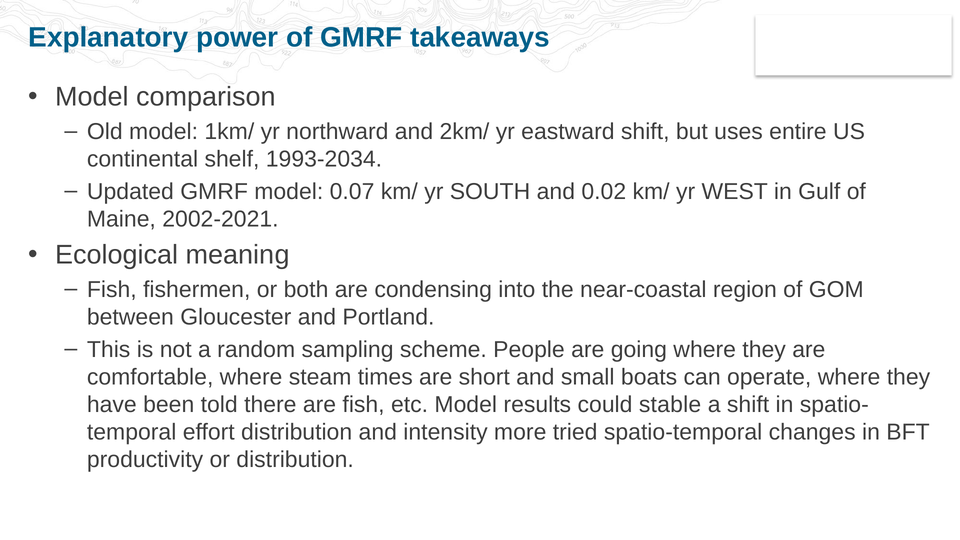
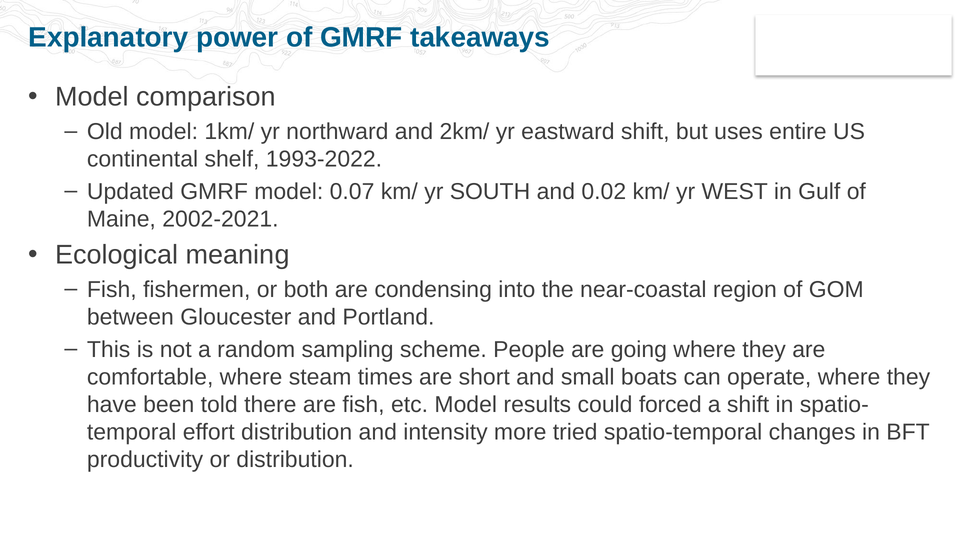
1993-2034: 1993-2034 -> 1993-2022 (324, 159)
stable: stable -> forced (670, 405)
